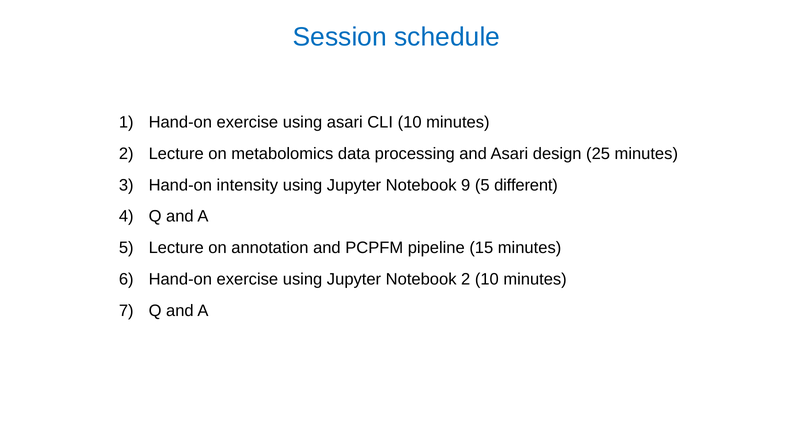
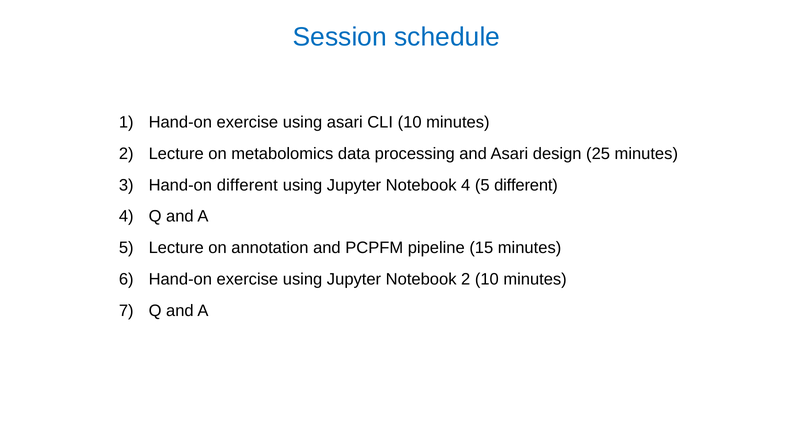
Hand-on intensity: intensity -> different (247, 185)
Notebook 9: 9 -> 4 (466, 185)
